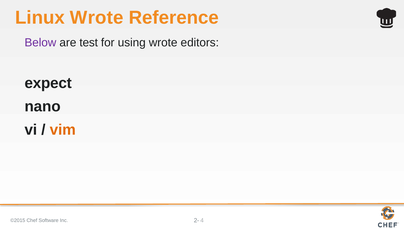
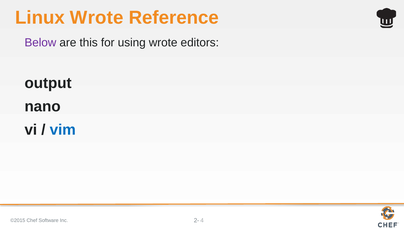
test: test -> this (89, 43)
expect: expect -> output (48, 83)
vim colour: orange -> blue (63, 129)
